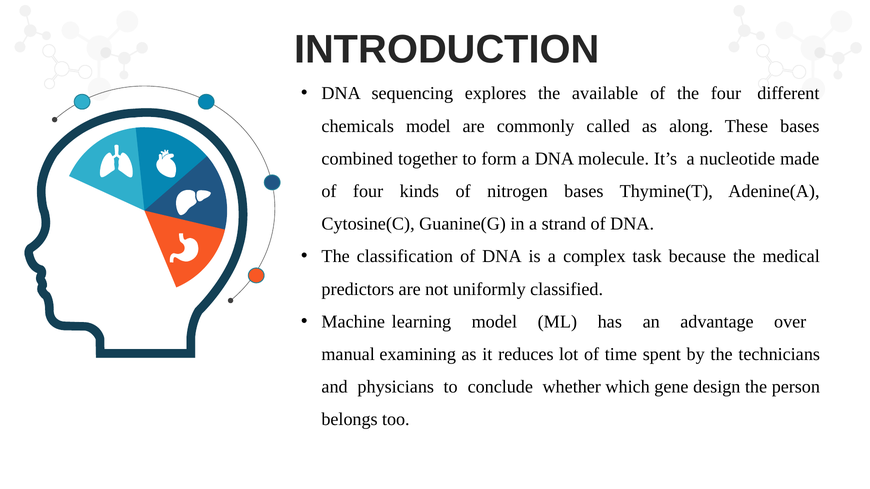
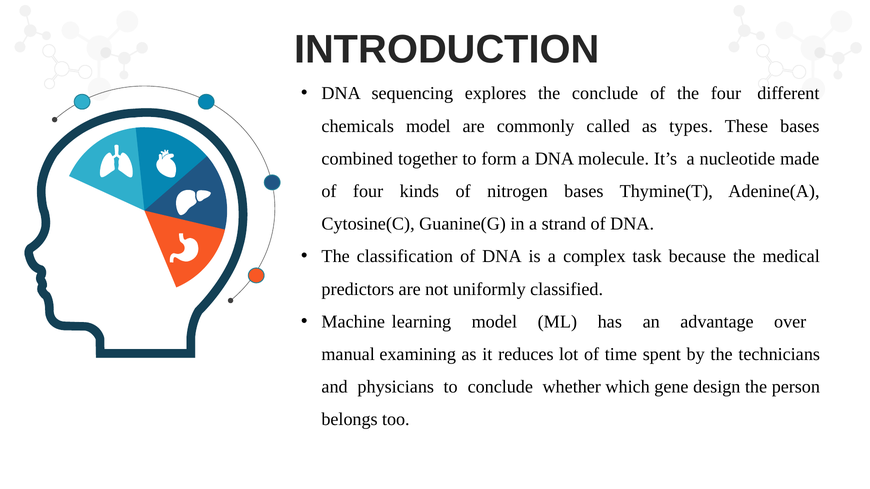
the available: available -> conclude (605, 94)
along: along -> types (691, 126)
